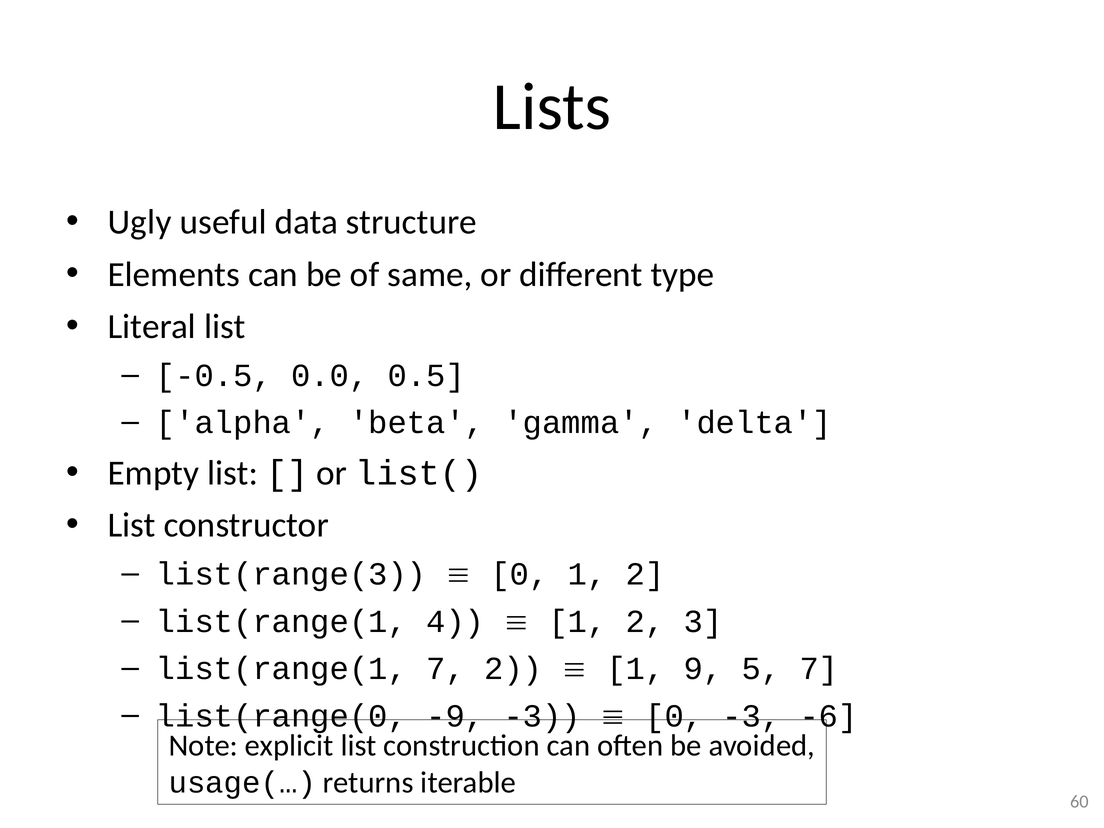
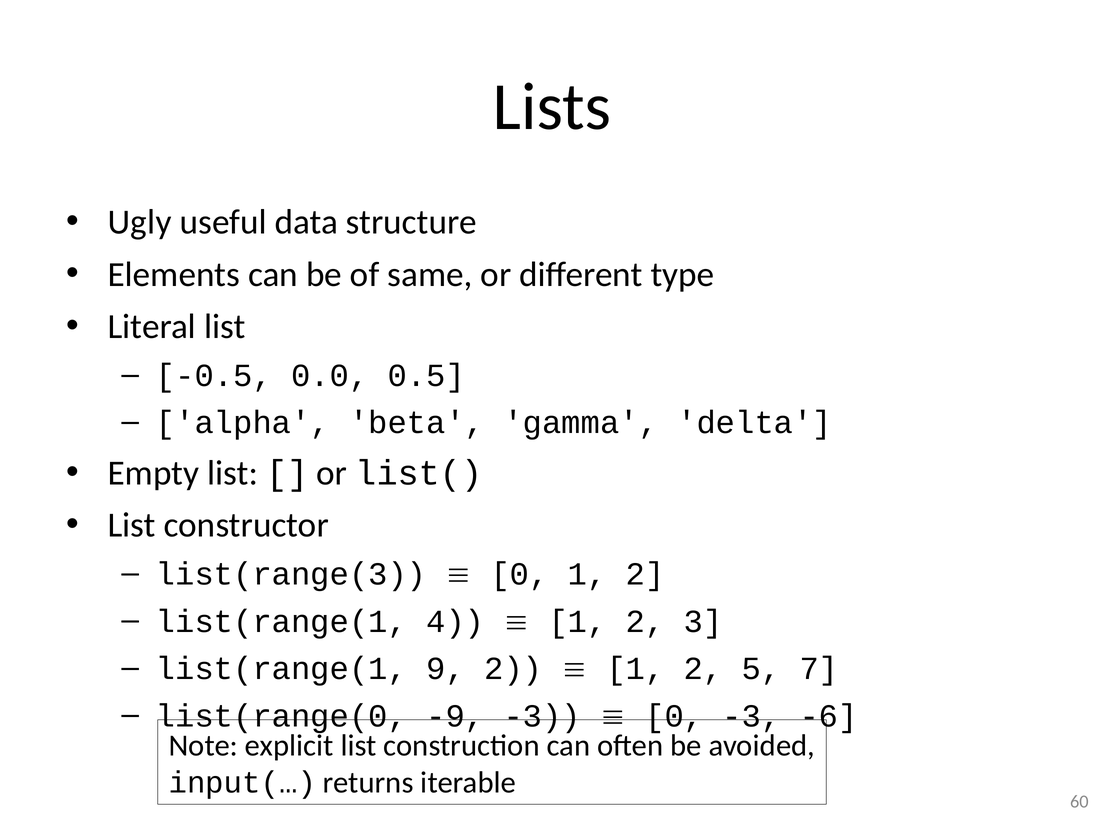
list(range(1 7: 7 -> 9 (446, 669)
9: 9 -> 2 (703, 669)
usage(…: usage(… -> input(… (242, 783)
